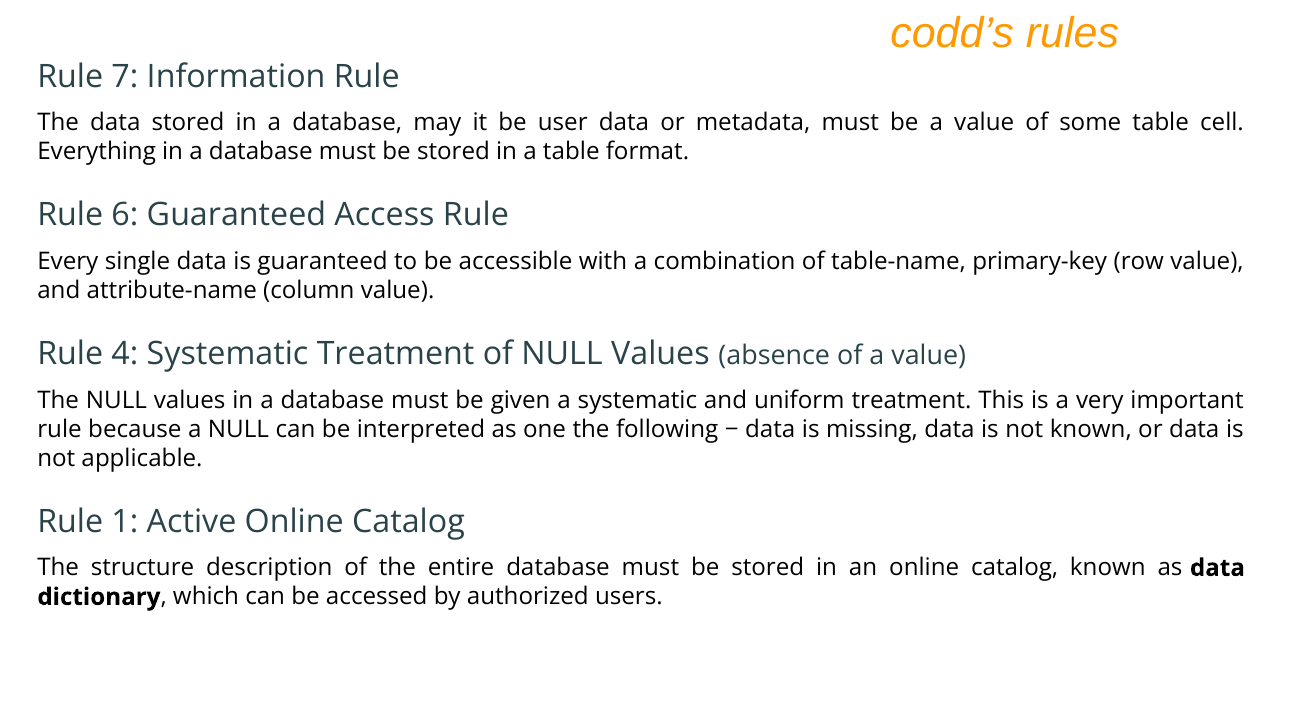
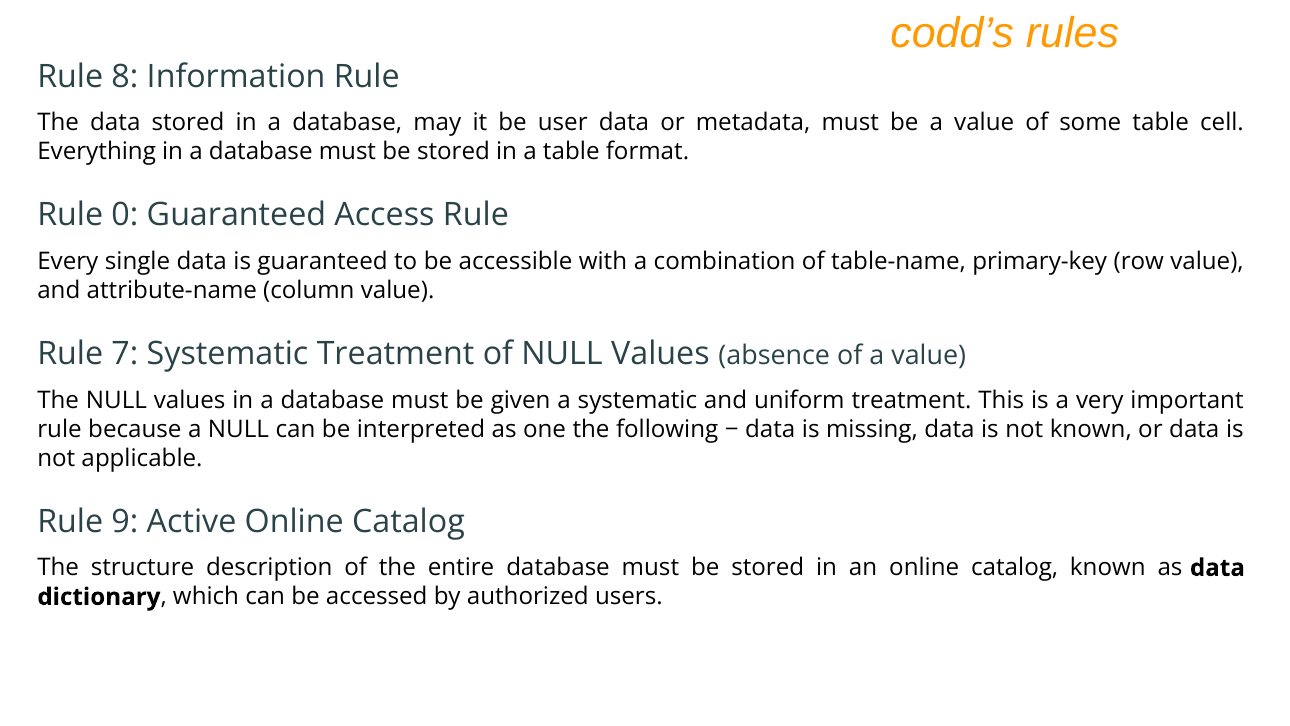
7: 7 -> 8 (125, 76)
6: 6 -> 0 (125, 215)
4: 4 -> 7 (125, 354)
1: 1 -> 9 (125, 521)
